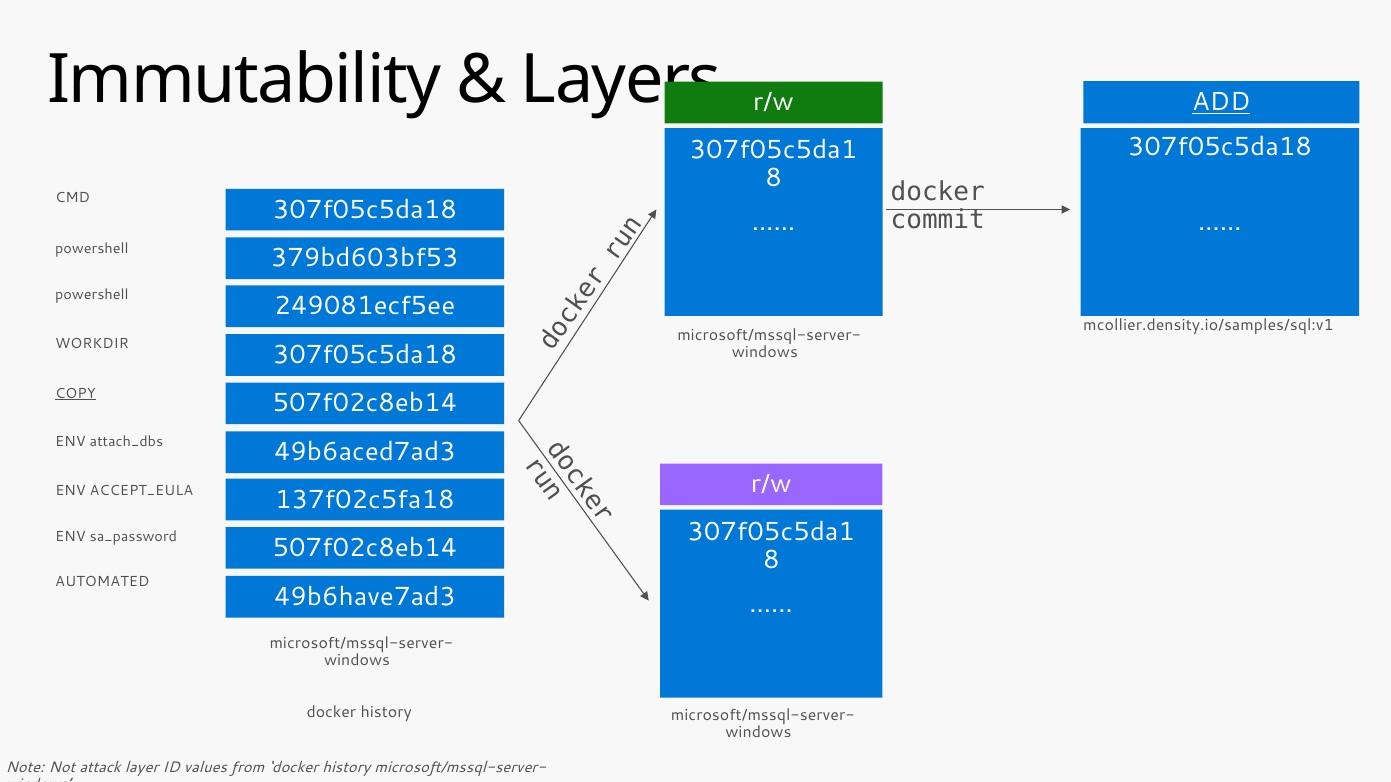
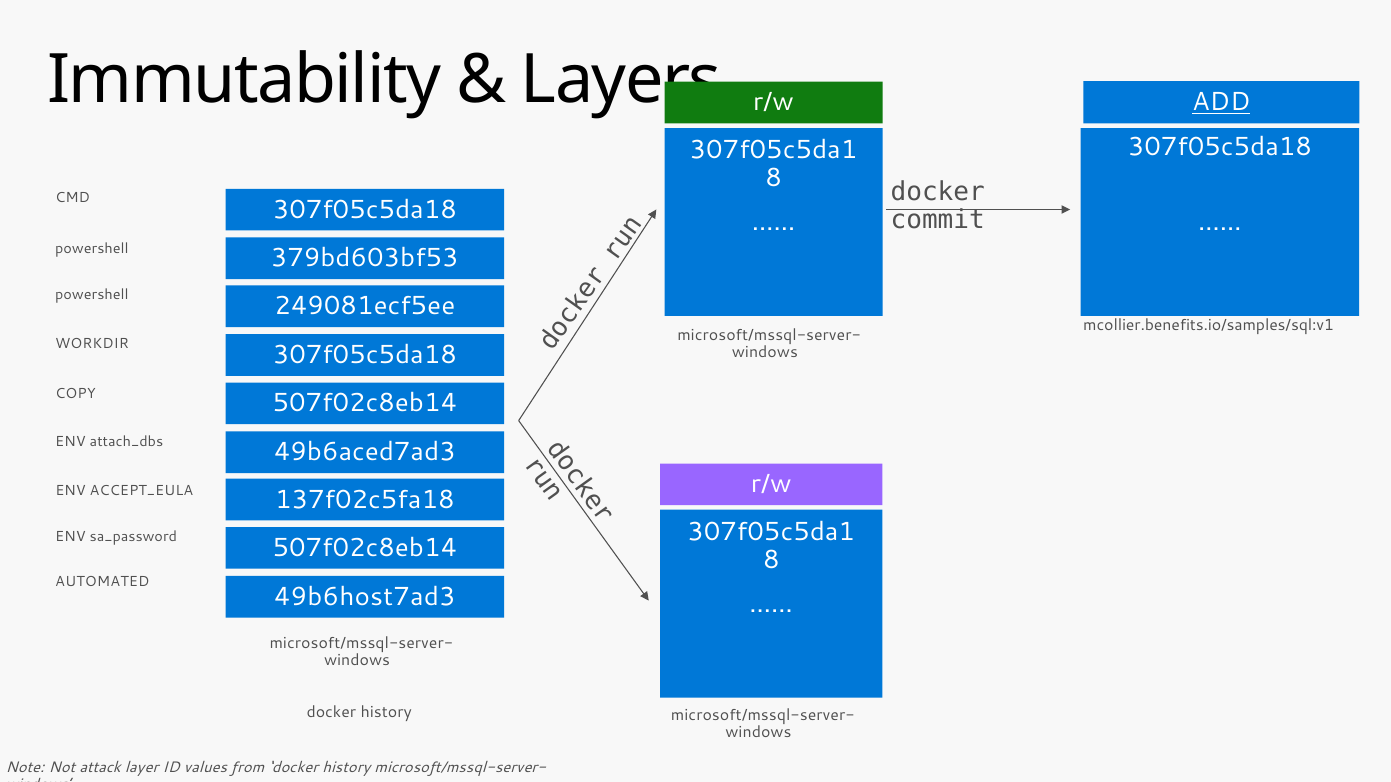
mcollier.density.io/samples/sql:v1: mcollier.density.io/samples/sql:v1 -> mcollier.benefits.io/samples/sql:v1 (1209, 326)
COPY underline: present -> none (75, 394)
49b6have7ad3: 49b6have7ad3 -> 49b6host7ad3 (365, 597)
